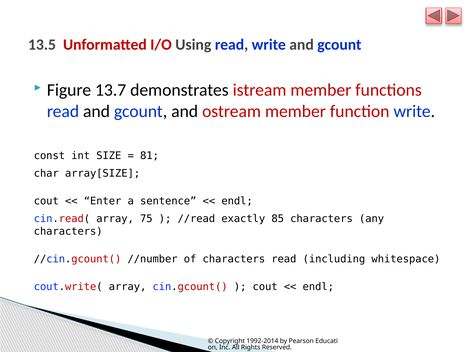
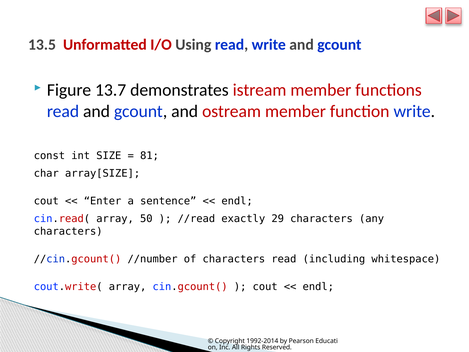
75: 75 -> 50 (146, 219)
85: 85 -> 29 (278, 219)
